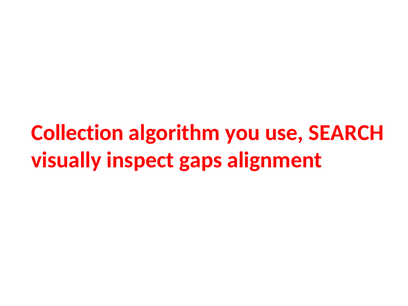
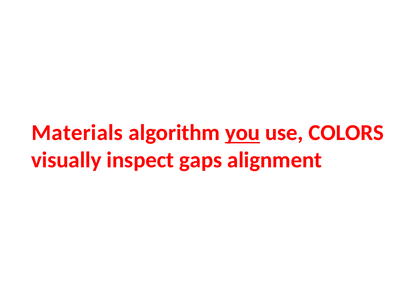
Collection: Collection -> Materials (77, 133)
you underline: none -> present (243, 133)
SEARCH: SEARCH -> COLORS (346, 133)
